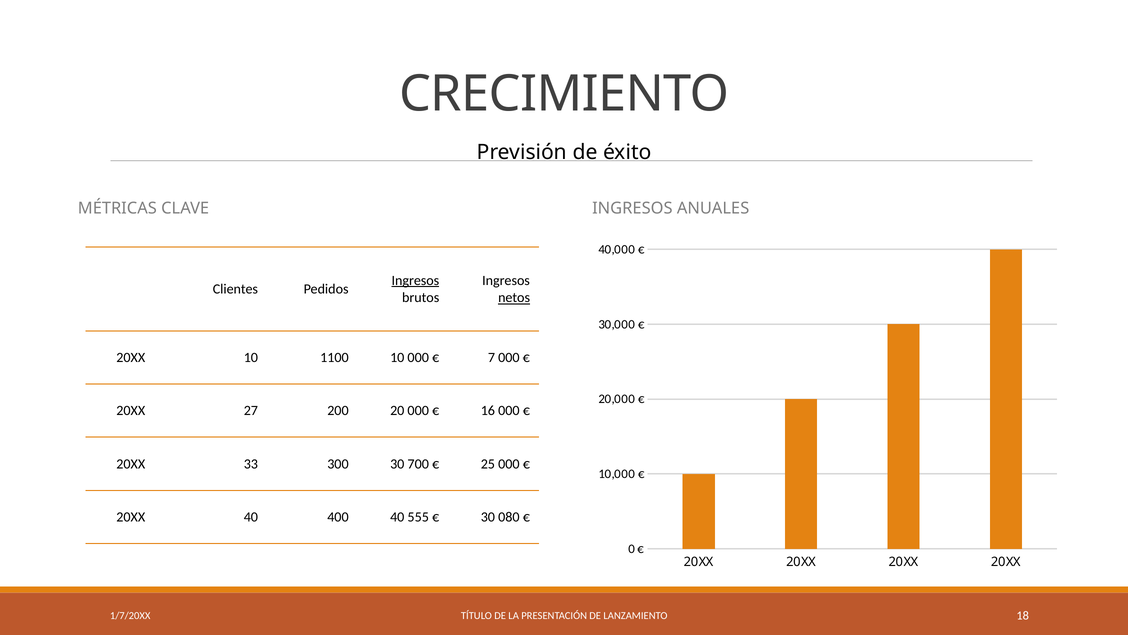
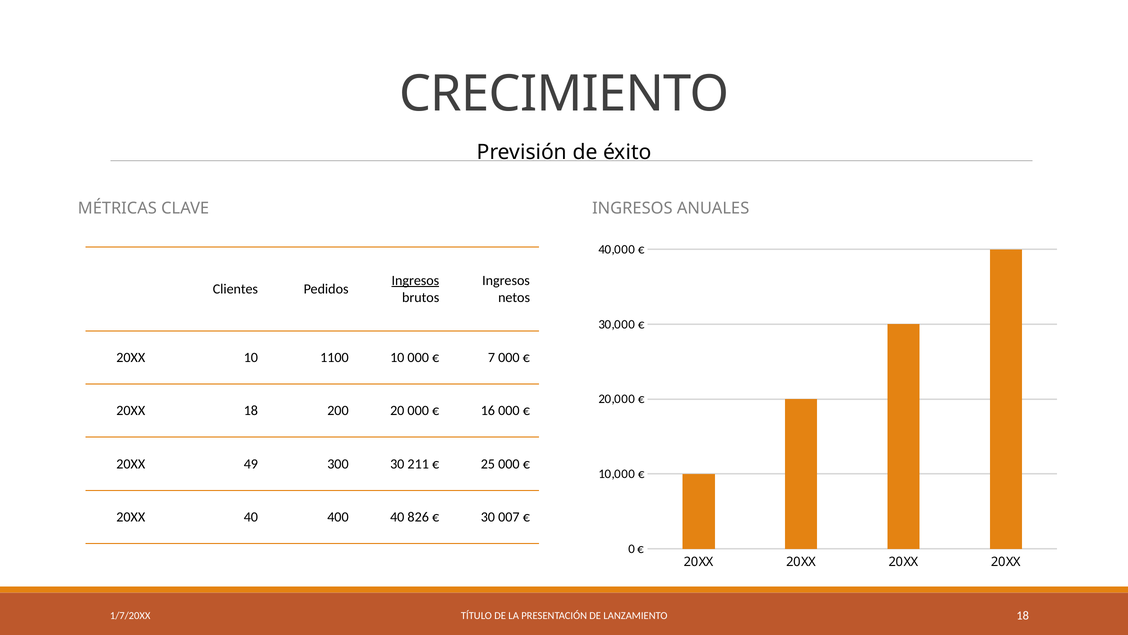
netos underline: present -> none (514, 298)
20XX 27: 27 -> 18 (251, 410)
33: 33 -> 49 (251, 464)
700: 700 -> 211 (418, 464)
555: 555 -> 826 (418, 517)
080: 080 -> 007 (509, 517)
